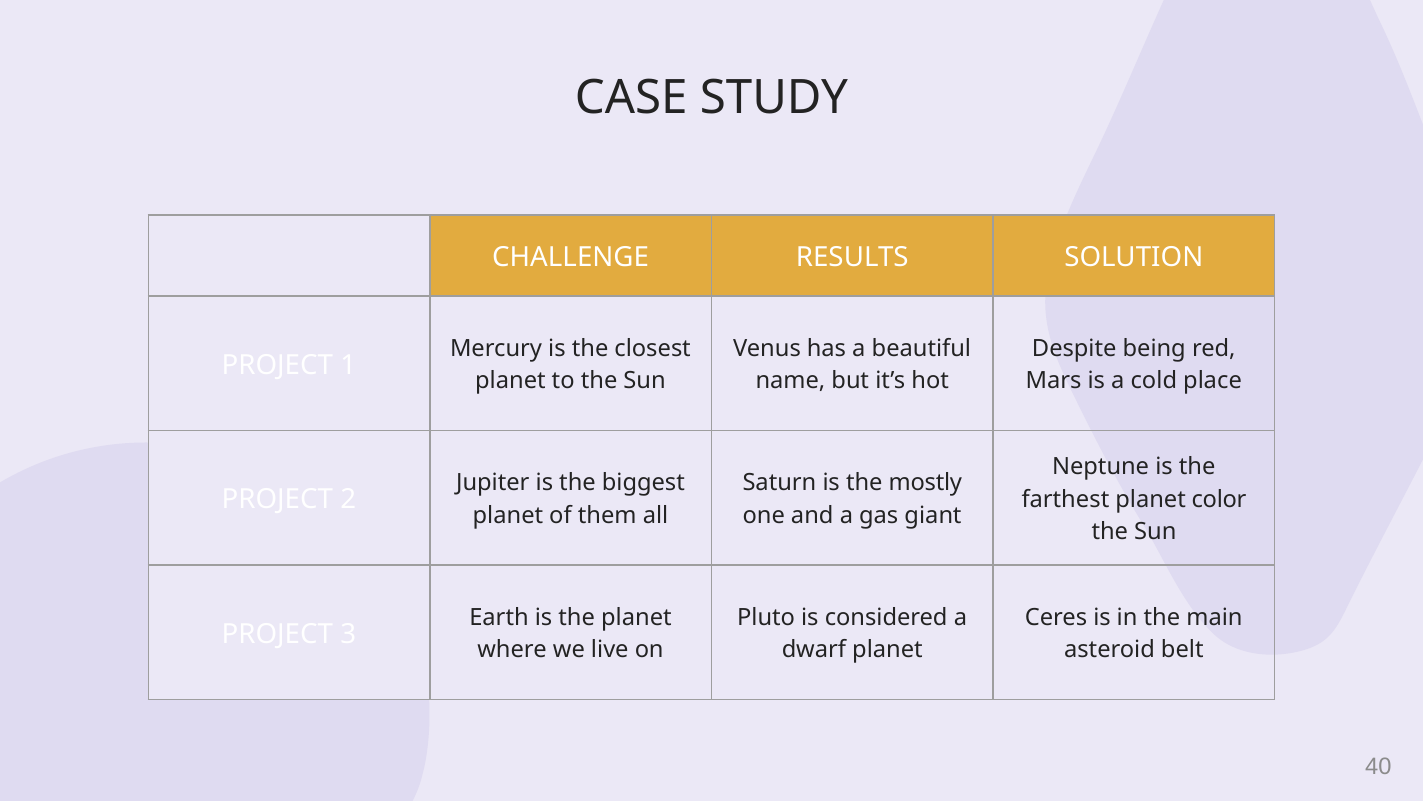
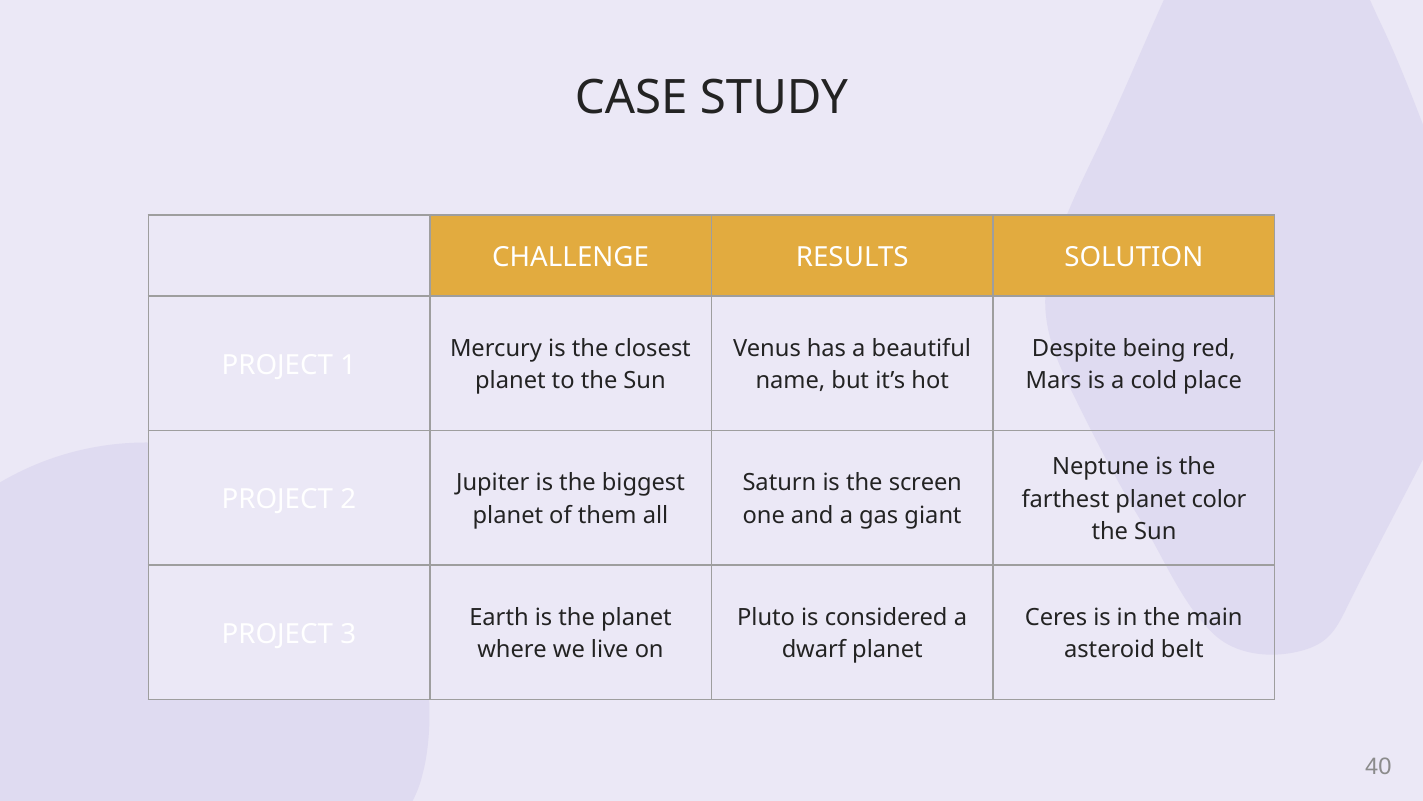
mostly: mostly -> screen (925, 483)
